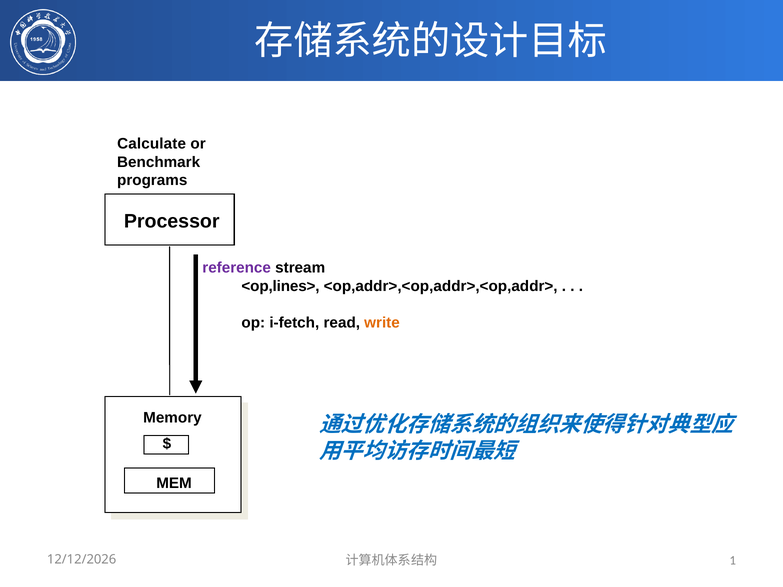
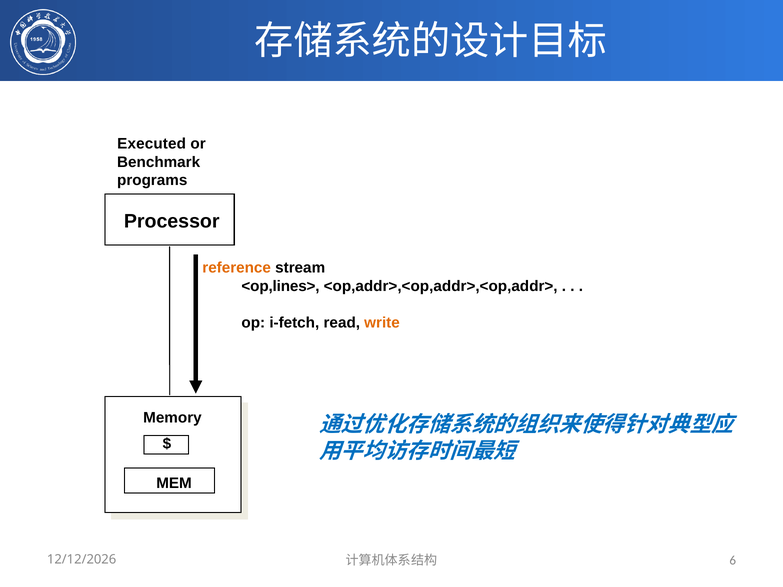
Calculate: Calculate -> Executed (152, 144)
reference colour: purple -> orange (237, 268)
1: 1 -> 6 (733, 561)
